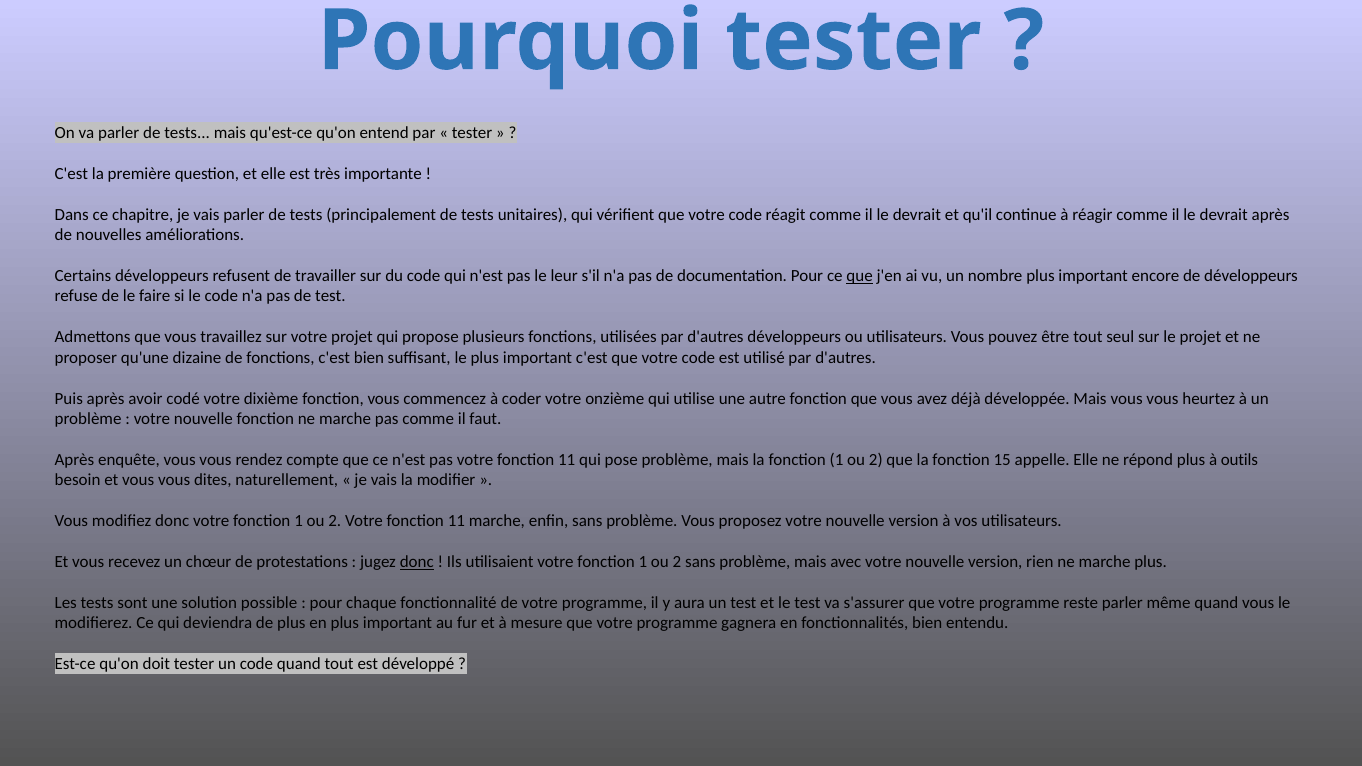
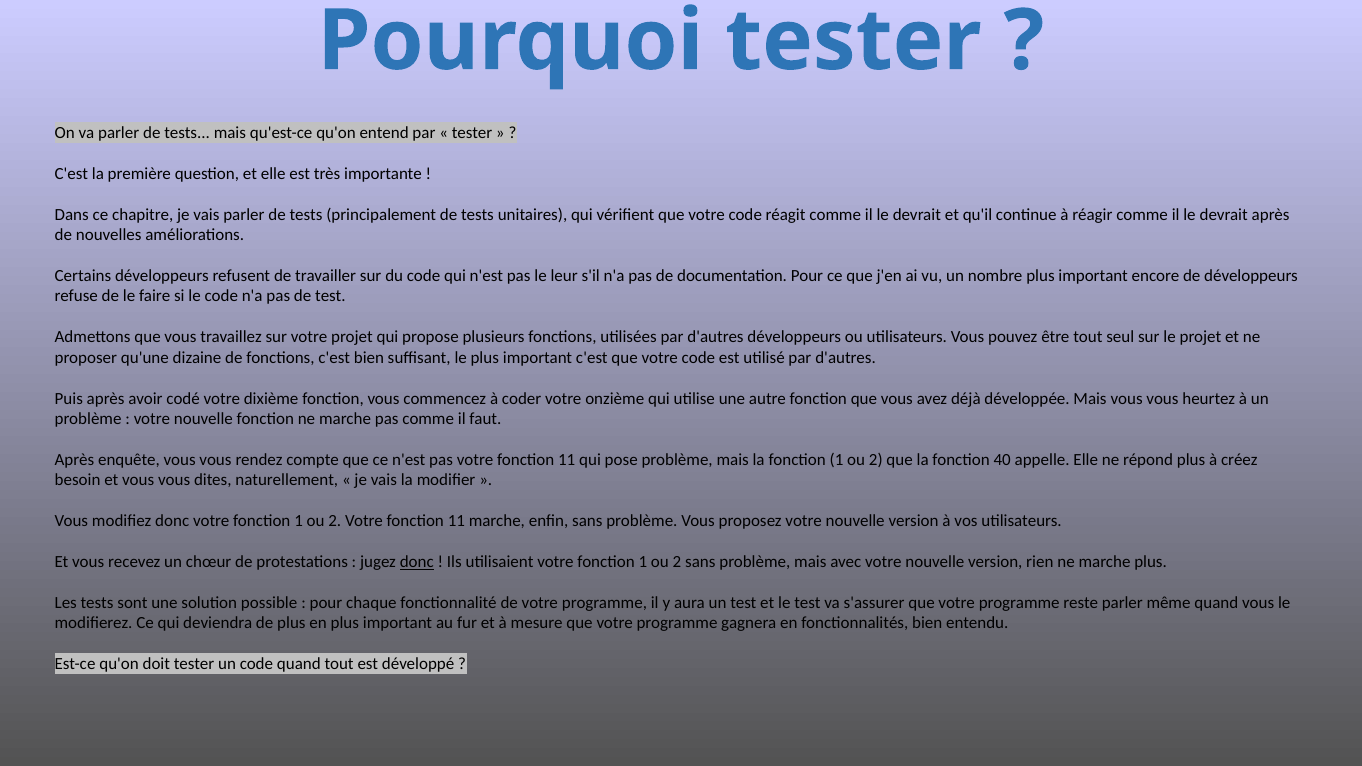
que underline: present -> none (860, 276)
15: 15 -> 40 (1002, 460)
outils: outils -> créez (1239, 460)
